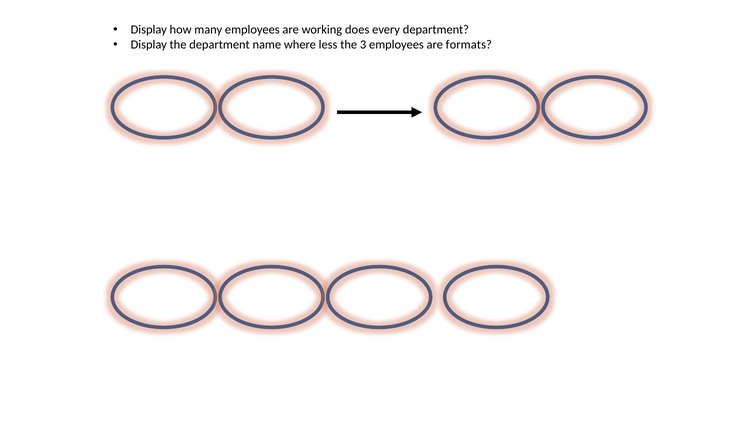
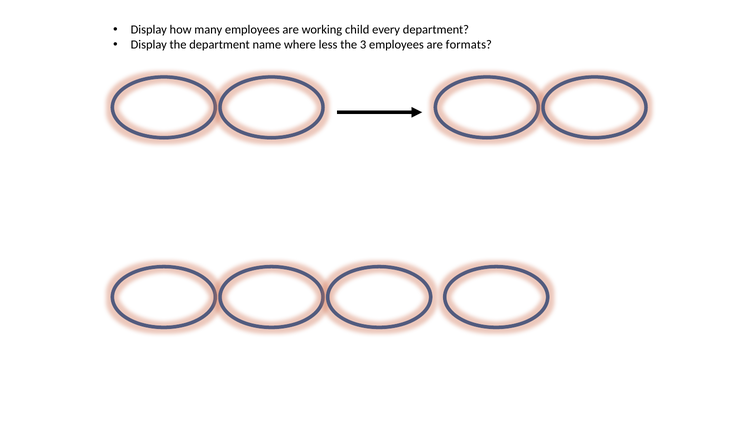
does: does -> child (357, 30)
